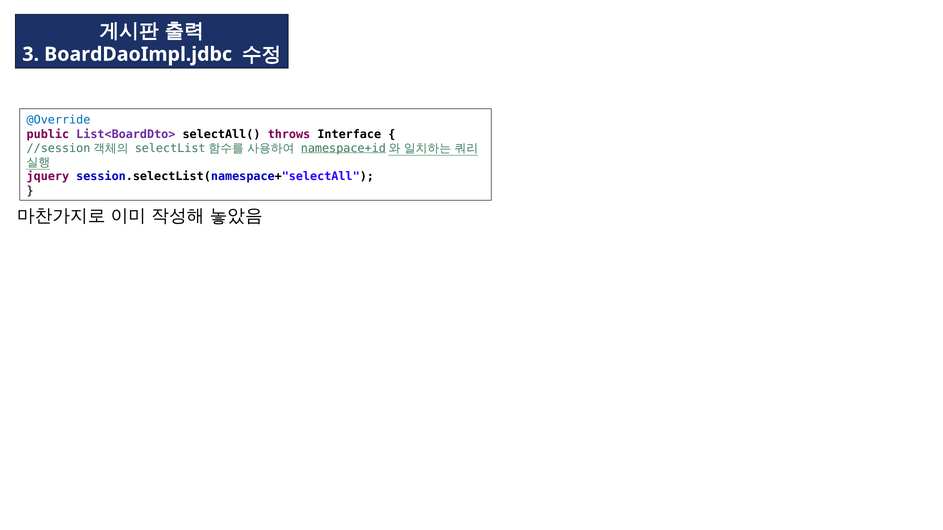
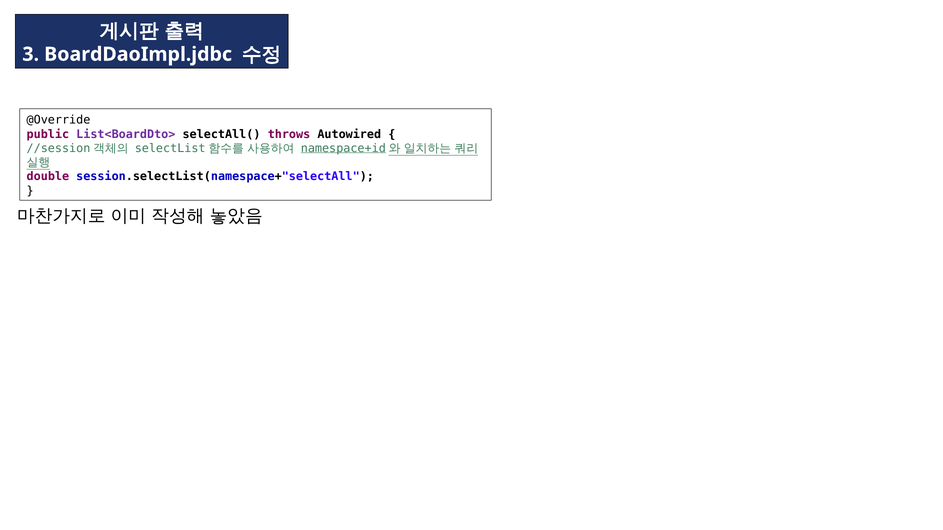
@Override colour: blue -> black (58, 120)
Interface: Interface -> Autowired (349, 134)
jquery: jquery -> double (48, 177)
